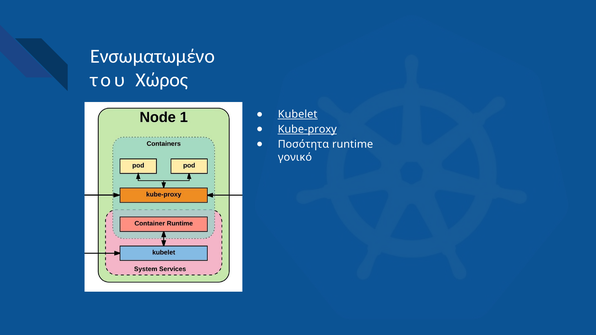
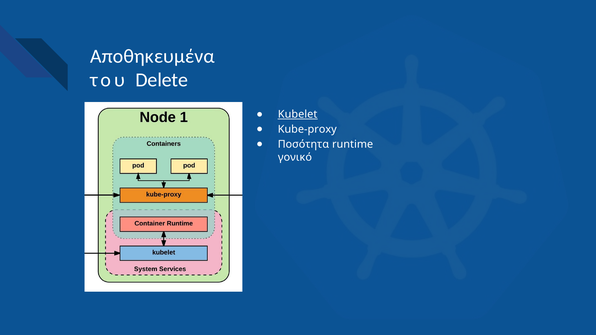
Ενσωματωμένο: Ενσωματωμένο -> Αποθηκευμένα (152, 56)
Χώρος: Χώρος -> Delete (162, 80)
Kube-proxy underline: present -> none (307, 129)
